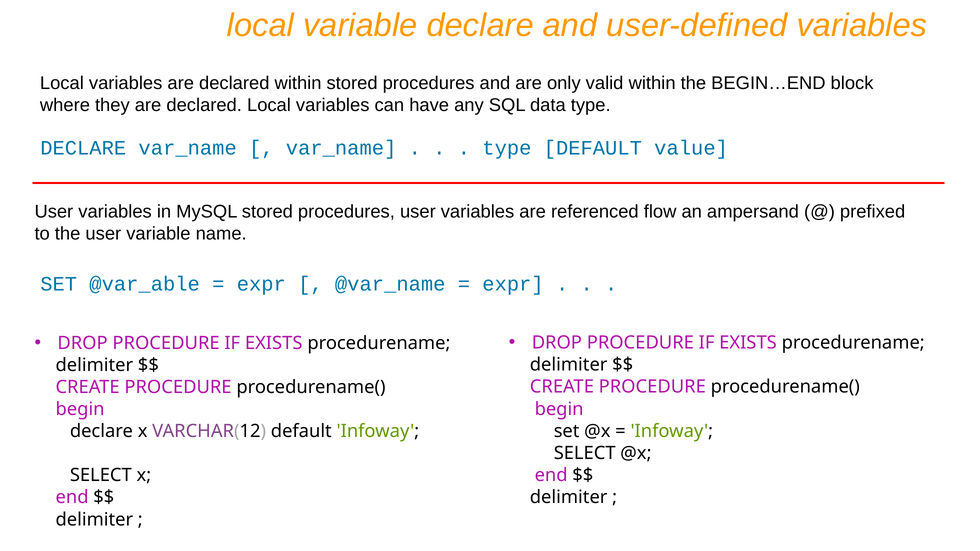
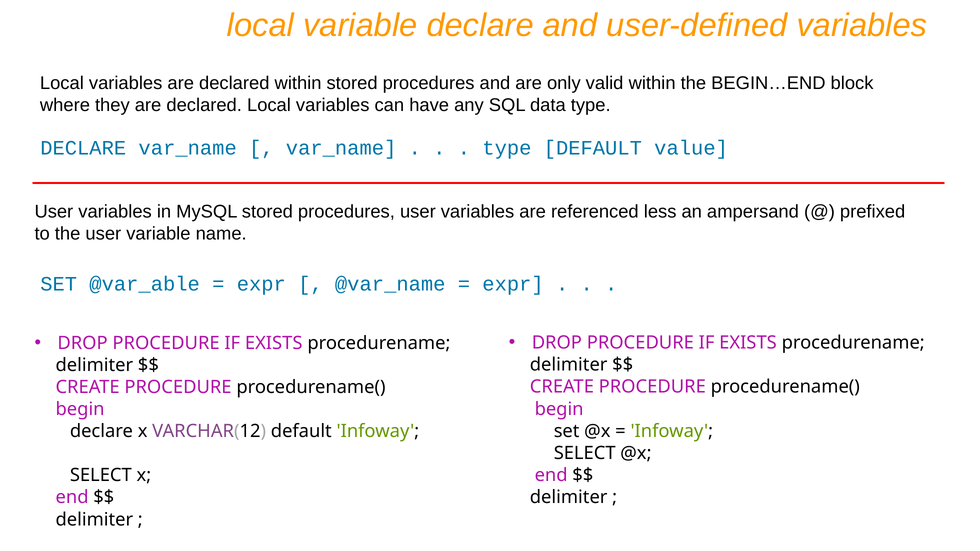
flow: flow -> less (660, 212)
